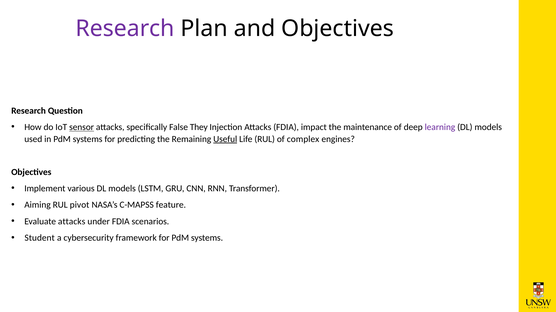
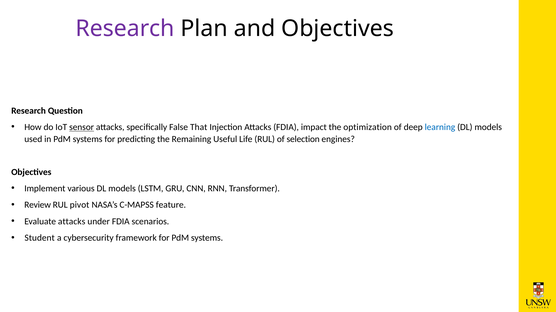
They: They -> That (199, 127)
maintenance: maintenance -> optimization (368, 127)
learning colour: purple -> blue (440, 127)
Useful underline: present -> none (225, 139)
complex: complex -> selection (303, 139)
Aiming: Aiming -> Review (38, 205)
